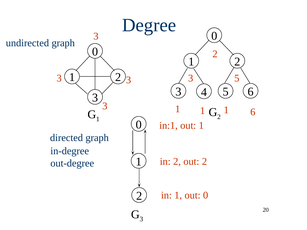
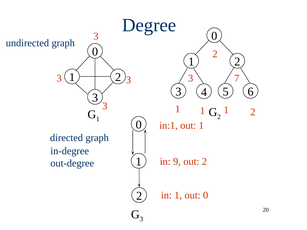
3 5: 5 -> 7 (237, 78)
1 1 6: 6 -> 2 (253, 112)
in 2: 2 -> 9 (177, 162)
